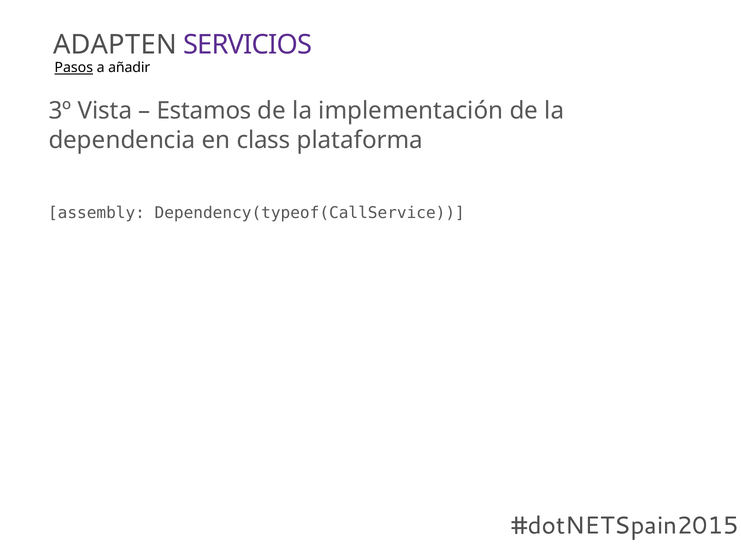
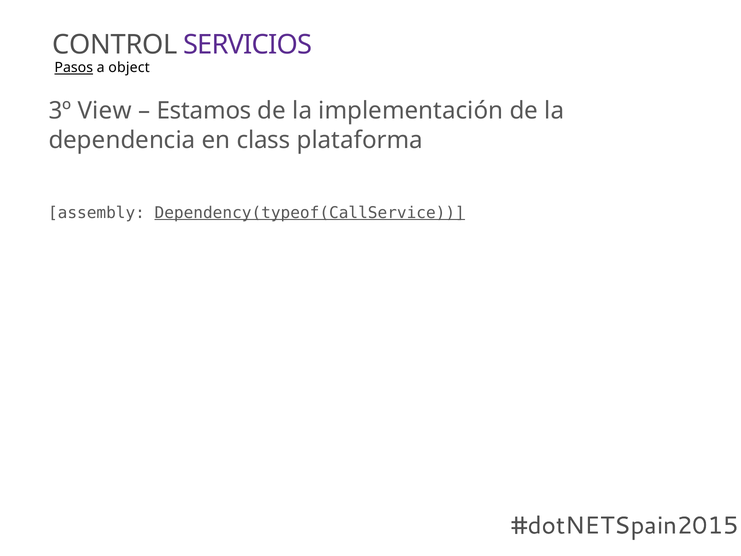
ADAPTEN: ADAPTEN -> CONTROL (115, 45)
añadir: añadir -> object (129, 68)
Vista: Vista -> View (105, 111)
Dependency(typeof(CallService underline: none -> present (310, 213)
